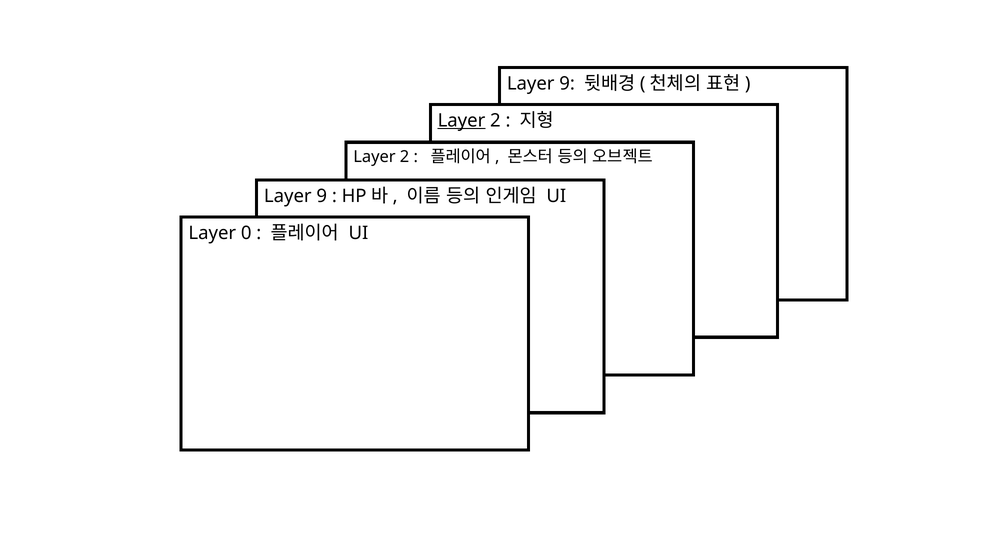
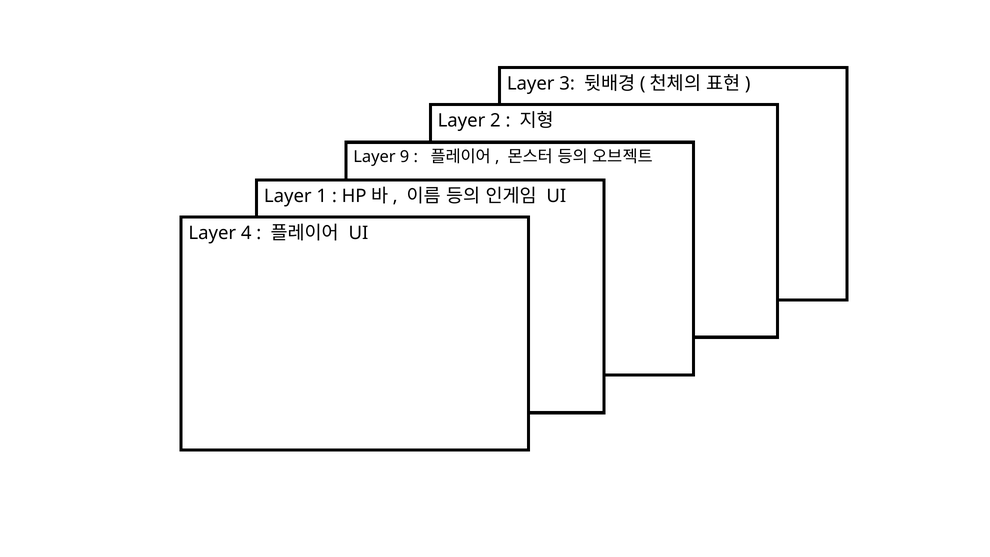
9: 9 -> 3 (567, 83)
Layer underline: present -> none (461, 121)
2: 2 -> 9 (405, 157)
9: 9 -> 1 (322, 196)
0: 0 -> 4 (246, 233)
